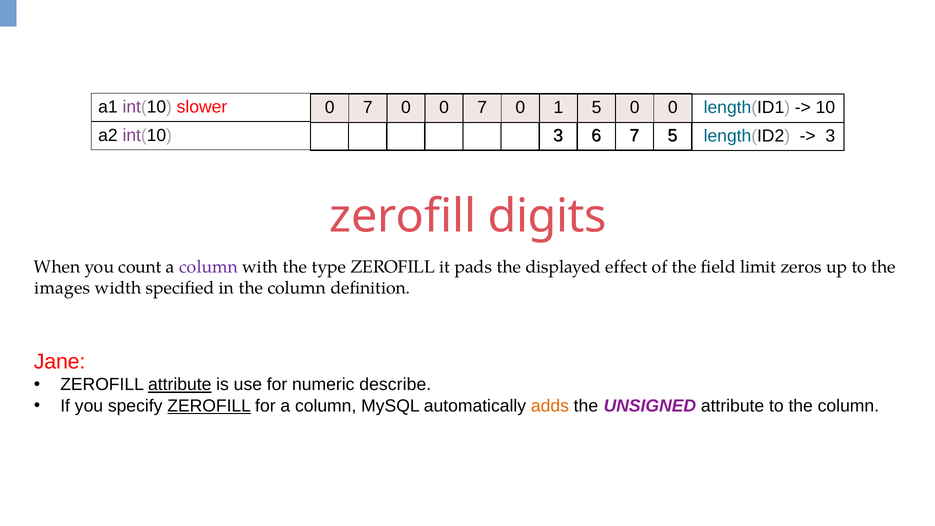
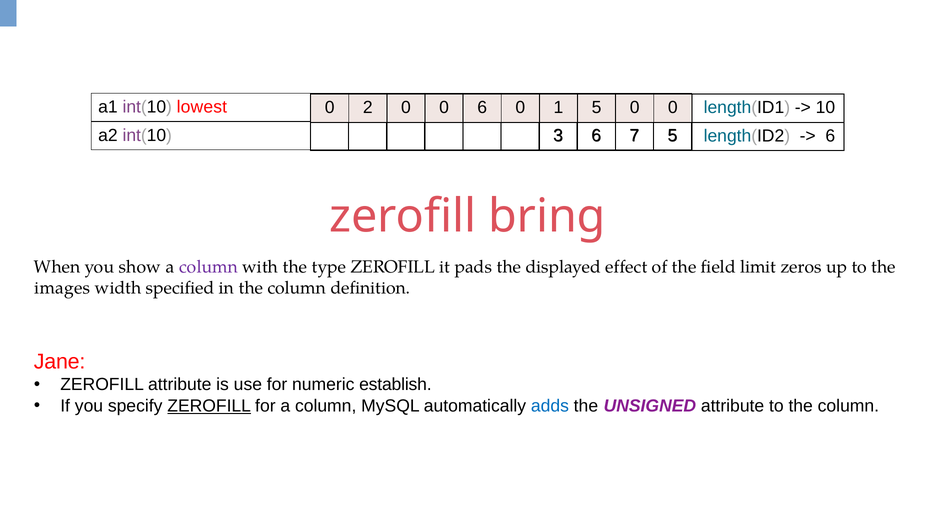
slower: slower -> lowest (202, 107)
7: 7 -> 2 (368, 108)
0 0 7: 7 -> 6 (482, 108)
3: 3 -> 6 (830, 136)
digits: digits -> bring (547, 217)
count: count -> show (140, 267)
attribute underline: present -> none (180, 385)
describe: describe -> establish (395, 385)
adds colour: orange -> blue (550, 406)
